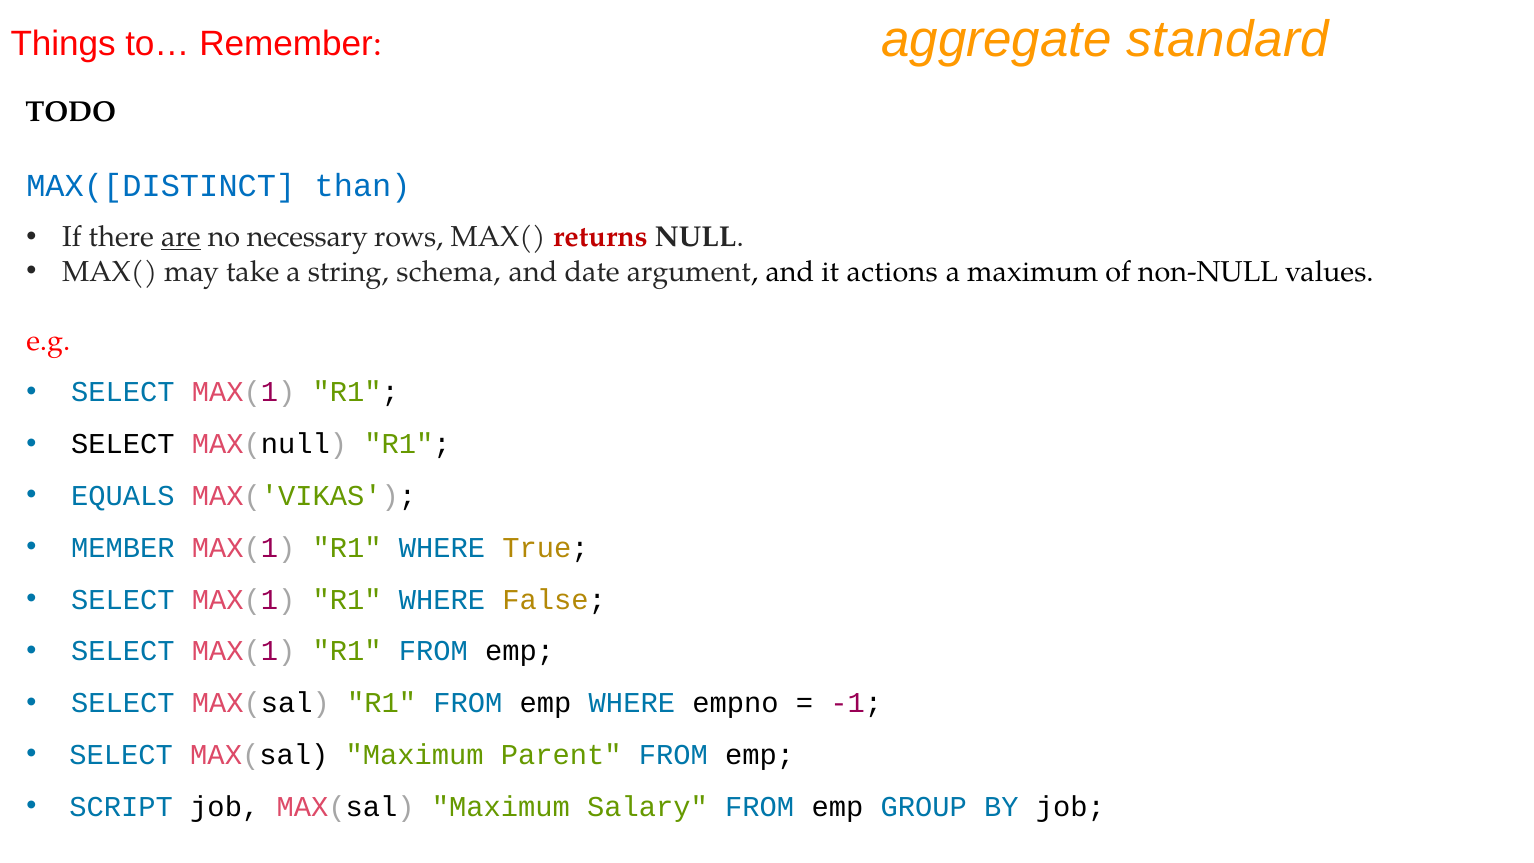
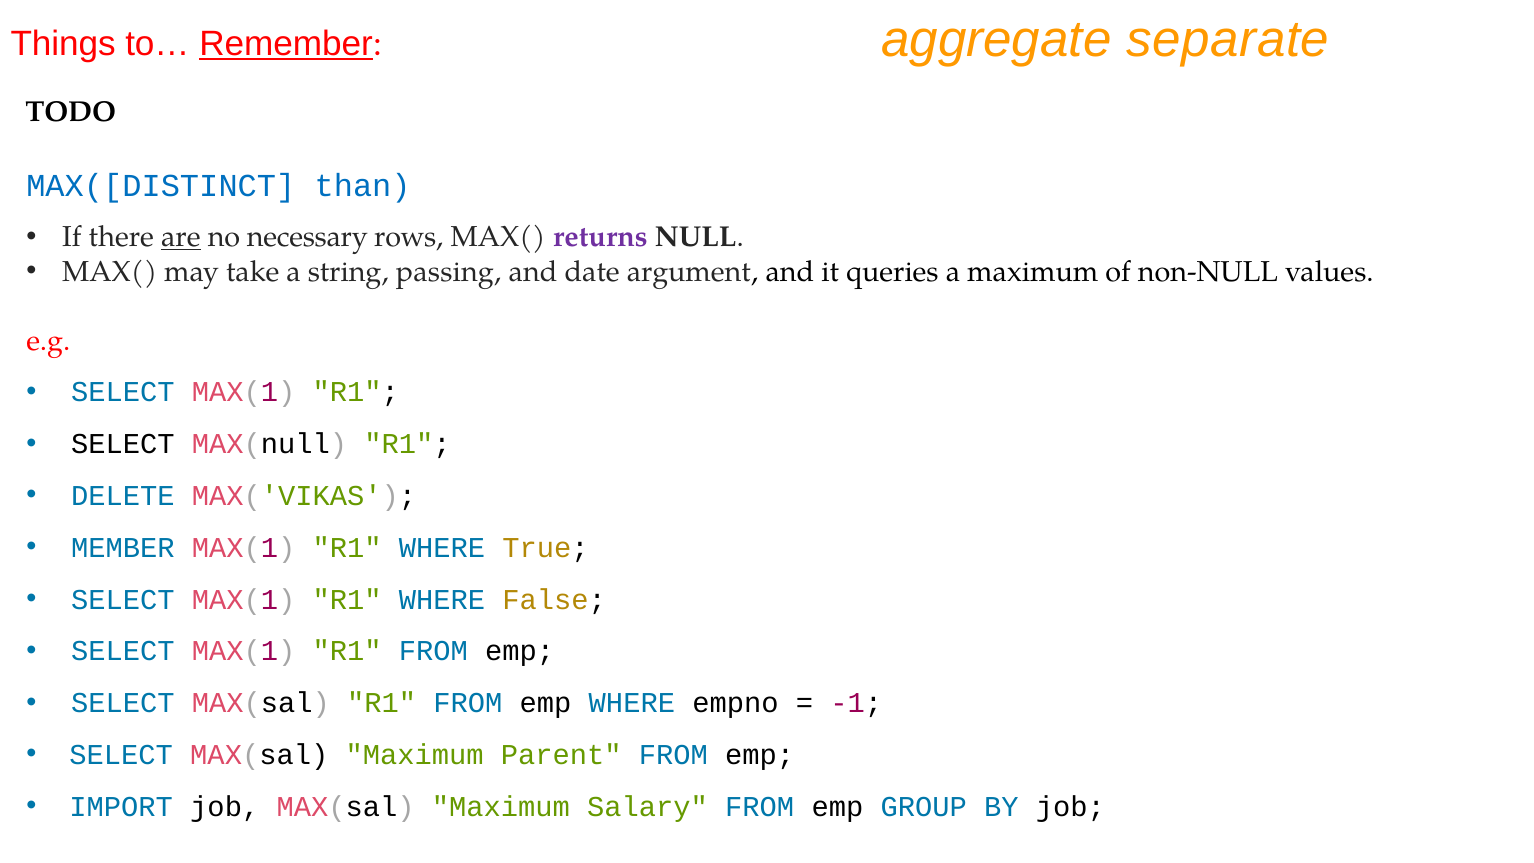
Remember underline: none -> present (286, 44)
standard: standard -> separate (1228, 40)
returns colour: red -> purple (600, 237)
schema: schema -> passing (449, 272)
actions: actions -> queries (892, 272)
EQUALS: EQUALS -> DELETE (123, 496)
SCRIPT: SCRIPT -> IMPORT (121, 807)
